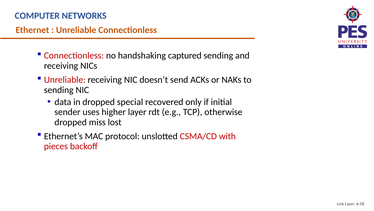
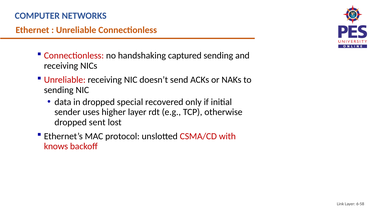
miss: miss -> sent (97, 122)
pieces: pieces -> knows (56, 146)
